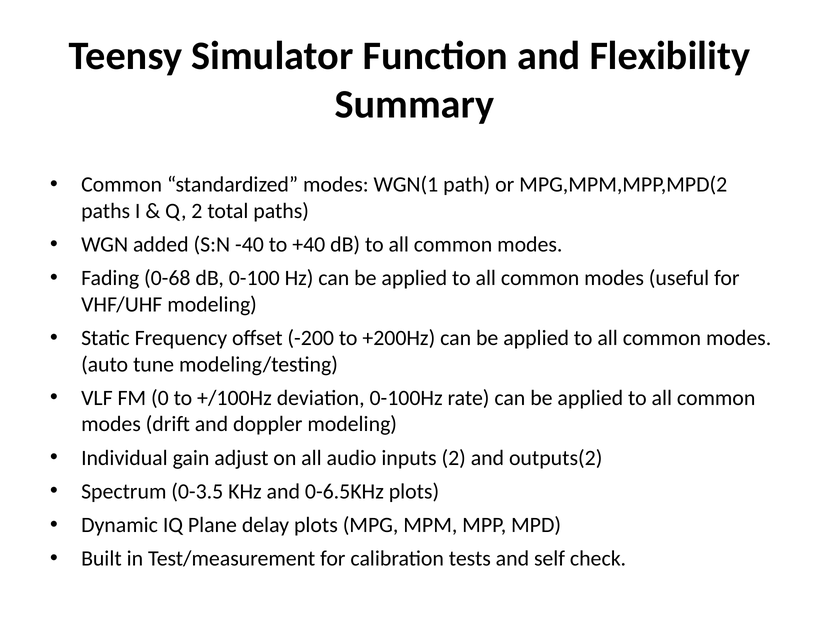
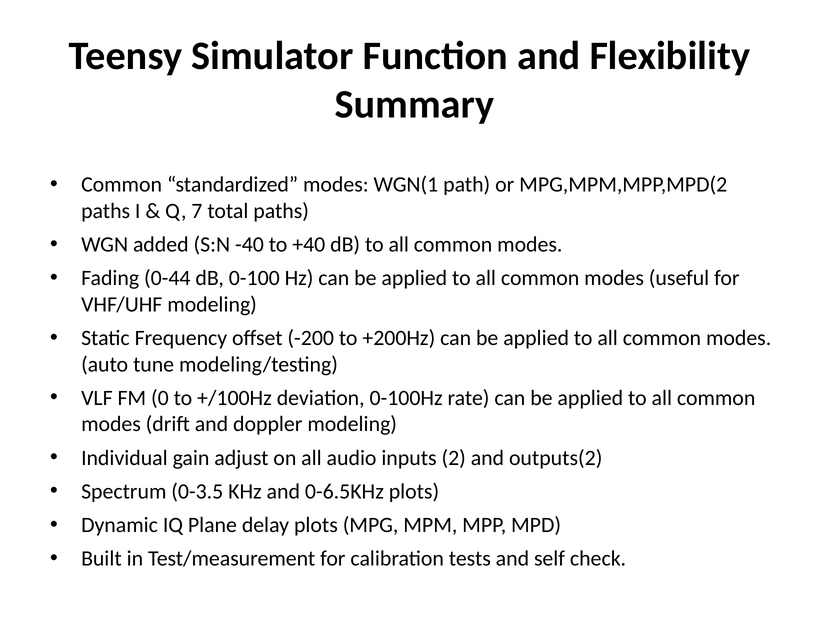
Q 2: 2 -> 7 (197, 211)
0-68: 0-68 -> 0-44 (167, 278)
